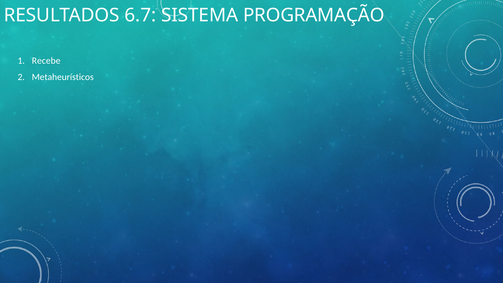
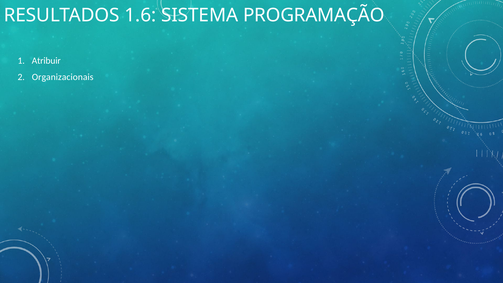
6.7: 6.7 -> 1.6 (140, 15)
Recebe: Recebe -> Atribuir (46, 61)
Metaheurísticos: Metaheurísticos -> Organizacionais (63, 77)
